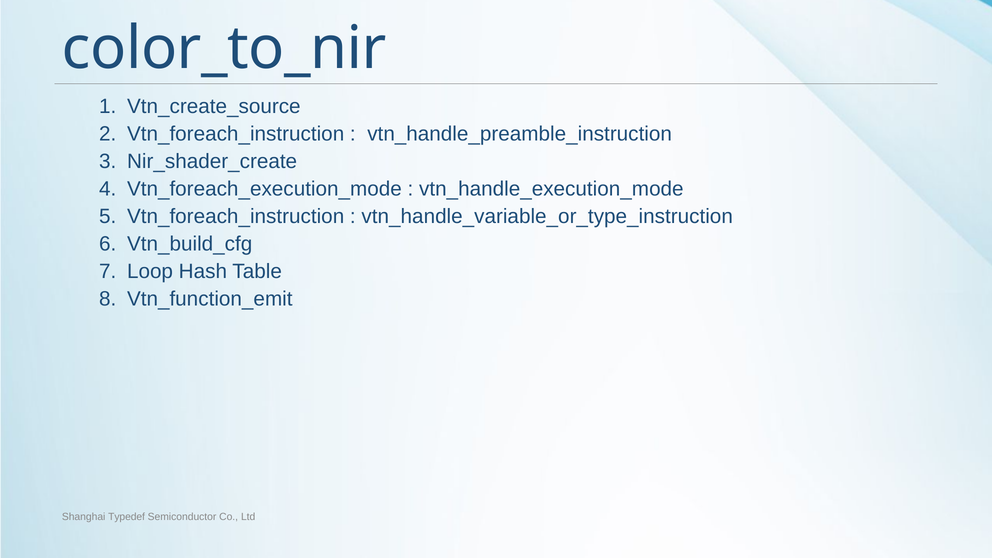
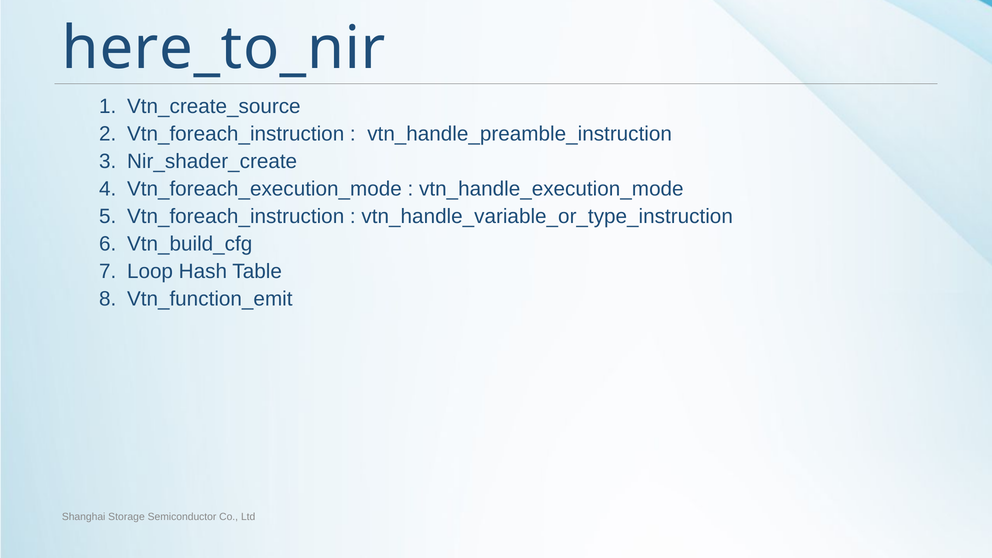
color_to_nir: color_to_nir -> here_to_nir (224, 49)
Typedef: Typedef -> Storage (126, 517)
